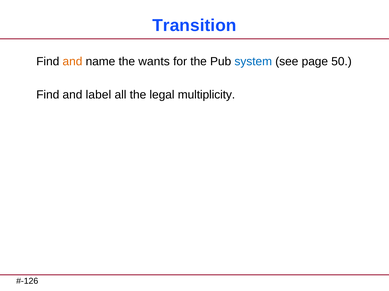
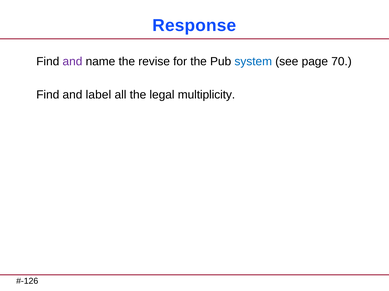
Transition: Transition -> Response (194, 26)
and colour: orange -> purple (72, 62)
wants: wants -> revise (154, 62)
50: 50 -> 70 (342, 62)
